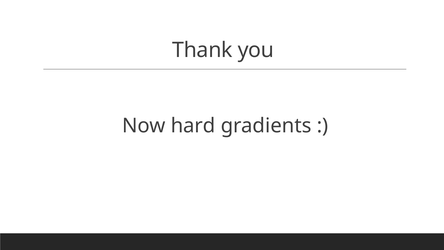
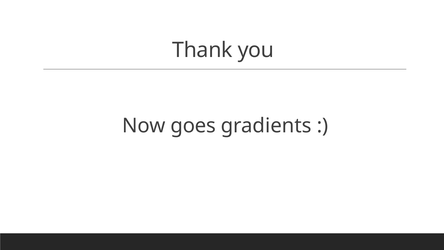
hard: hard -> goes (193, 126)
